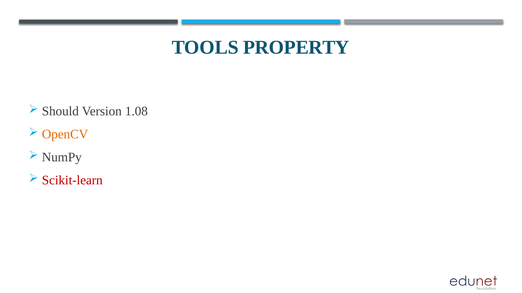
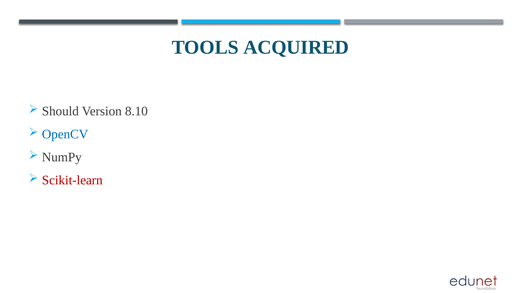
PROPERTY: PROPERTY -> ACQUIRED (296, 47)
1.08: 1.08 -> 8.10 (136, 111)
OpenCV colour: orange -> blue (65, 134)
